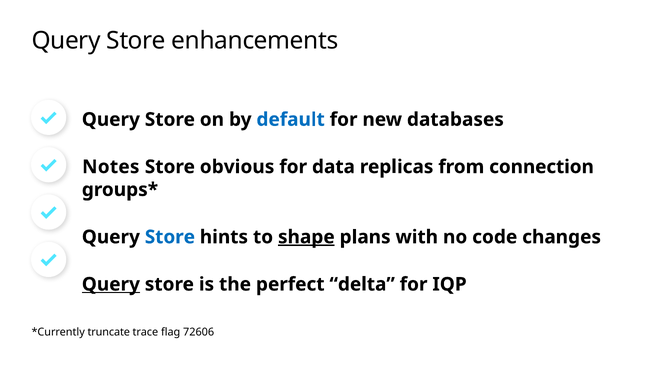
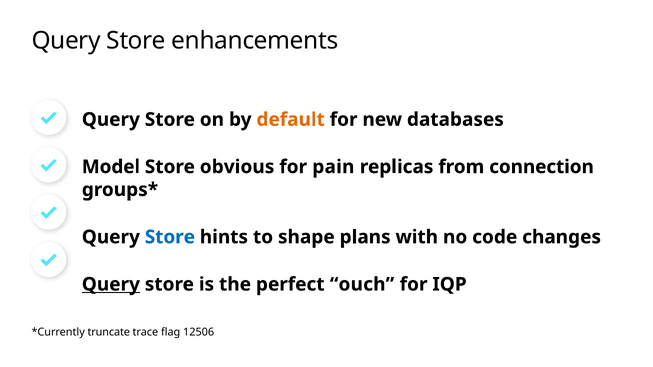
default colour: blue -> orange (291, 120)
Notes: Notes -> Model (111, 167)
data: data -> pain (333, 167)
shape underline: present -> none (306, 237)
delta: delta -> ouch (362, 285)
72606: 72606 -> 12506 (199, 333)
